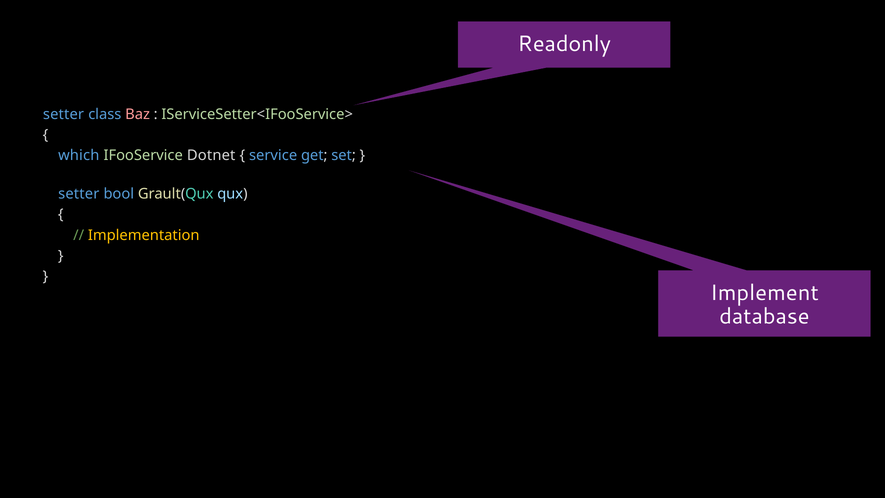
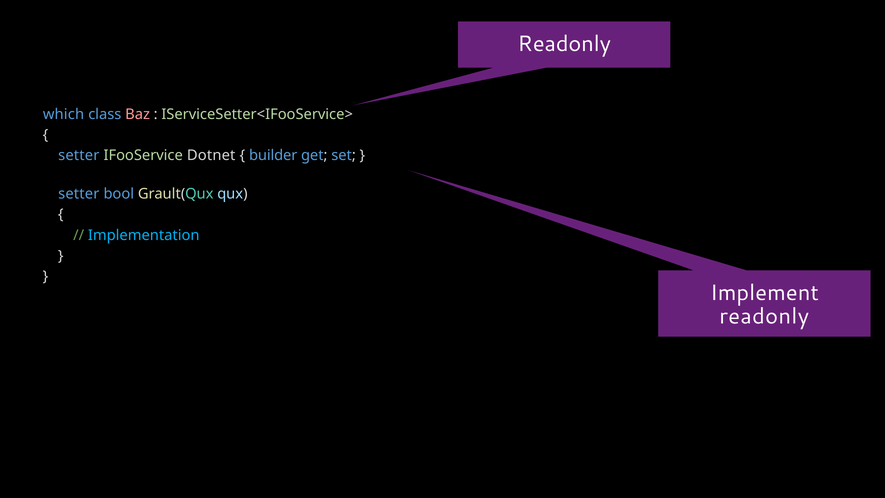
setter: setter -> which (64, 114)
which: which -> setter (79, 155)
service: service -> builder (273, 155)
Implementation colour: yellow -> light blue (144, 235)
database: database -> readonly (764, 317)
